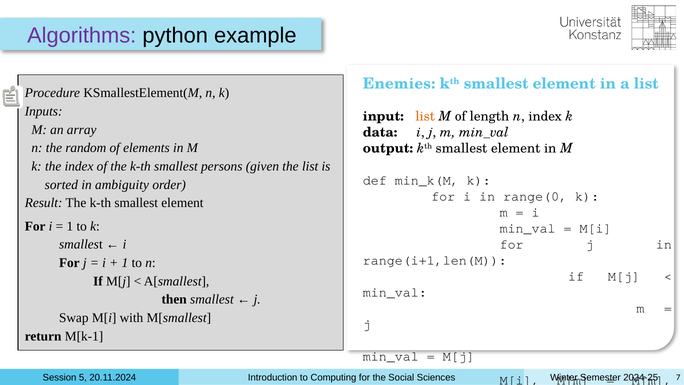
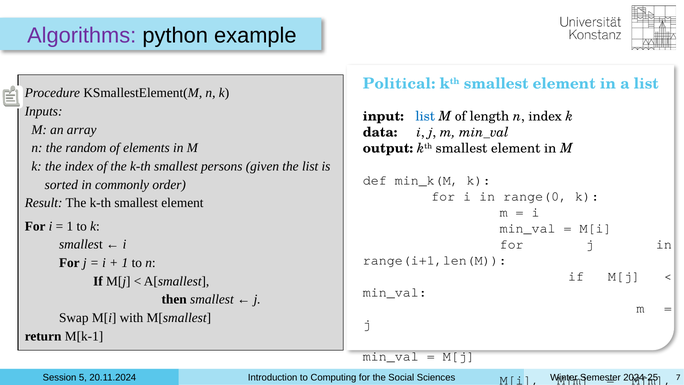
Enemies: Enemies -> Political (399, 84)
list colour: orange -> blue (425, 116)
ambiguity: ambiguity -> commonly (122, 185)
